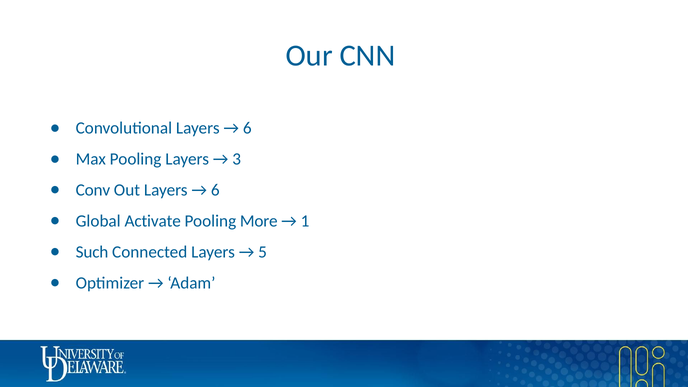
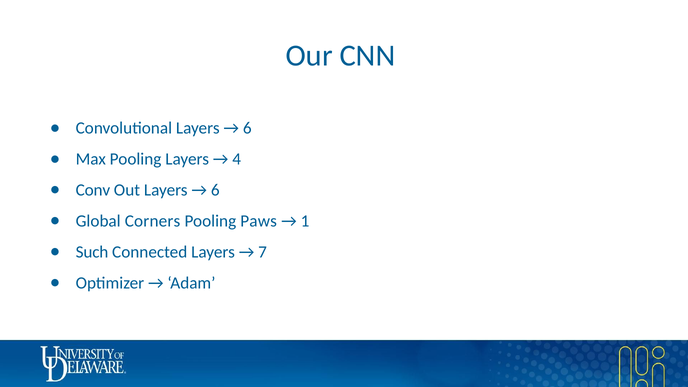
3: 3 -> 4 (237, 159)
Activate: Activate -> Corners (153, 221)
More: More -> Paws (259, 221)
5: 5 -> 7 (263, 252)
